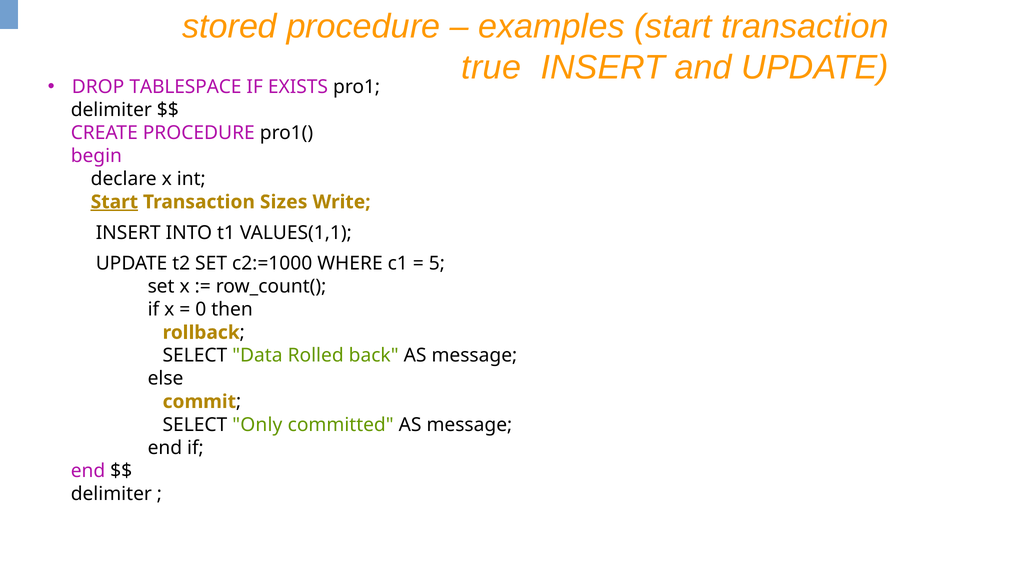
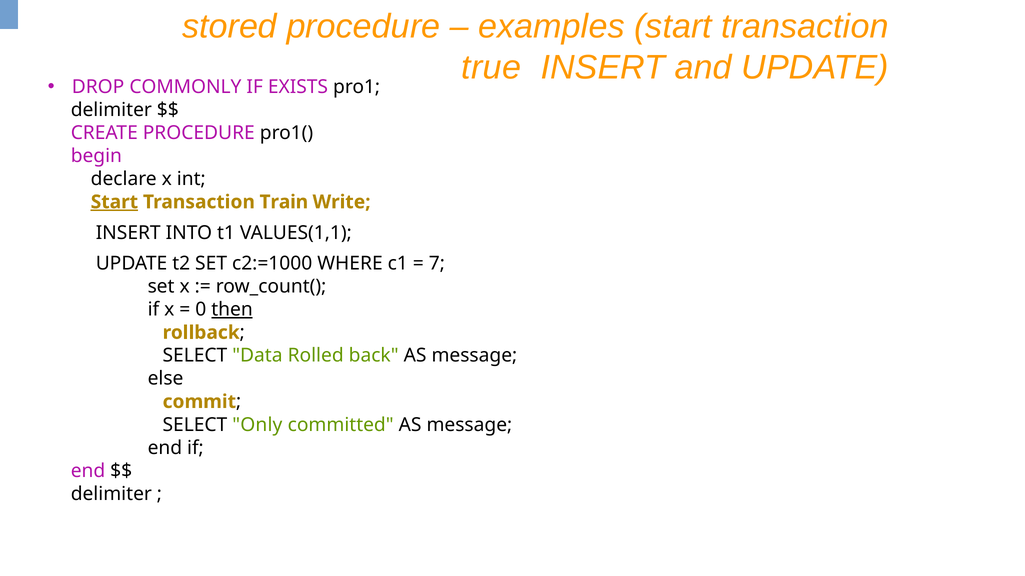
TABLESPACE: TABLESPACE -> COMMONLY (185, 87)
Sizes: Sizes -> Train (284, 202)
5: 5 -> 7 (437, 264)
then underline: none -> present (232, 310)
